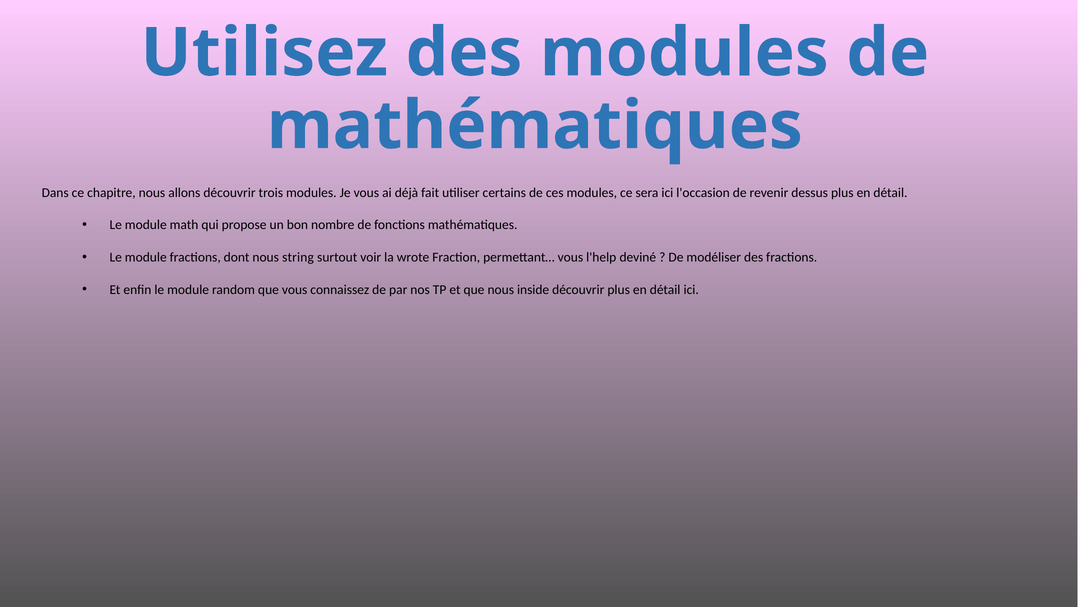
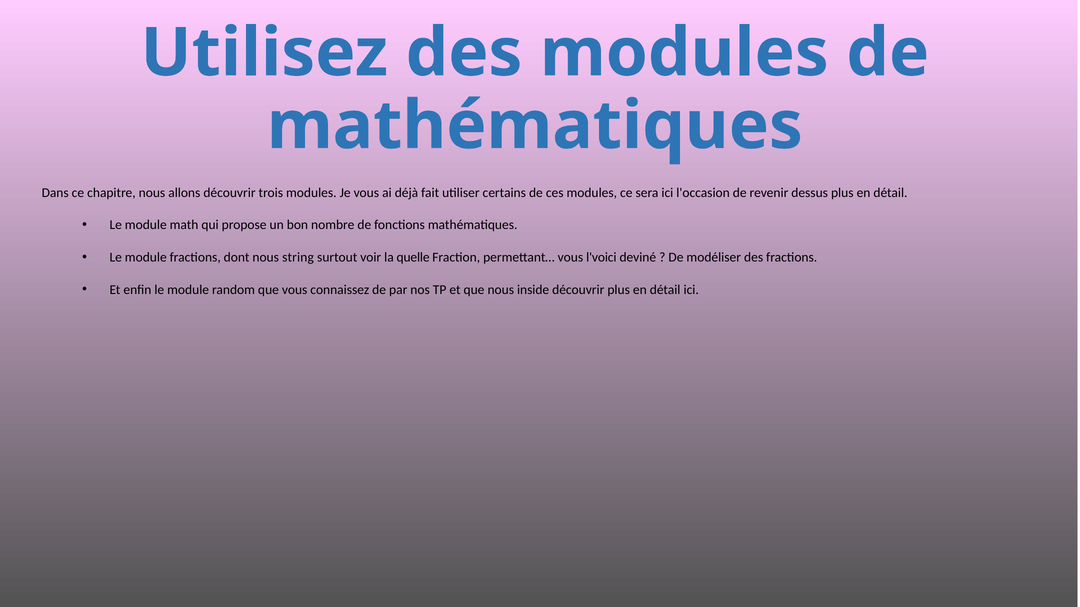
wrote: wrote -> quelle (413, 258)
l'help: l'help -> l'voici (601, 258)
